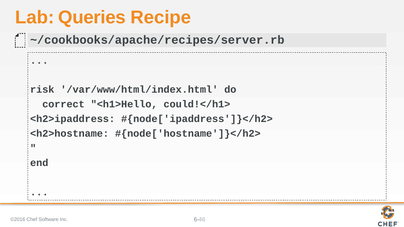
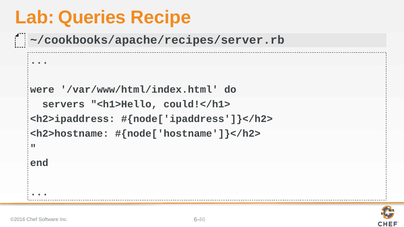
risk: risk -> were (42, 90)
correct: correct -> servers (63, 104)
